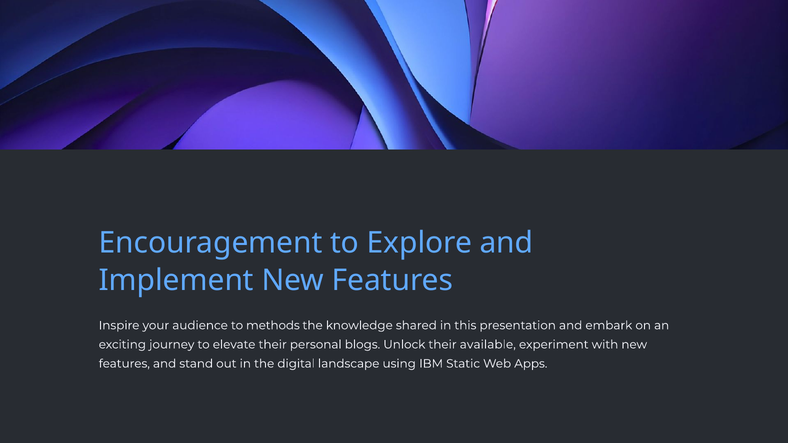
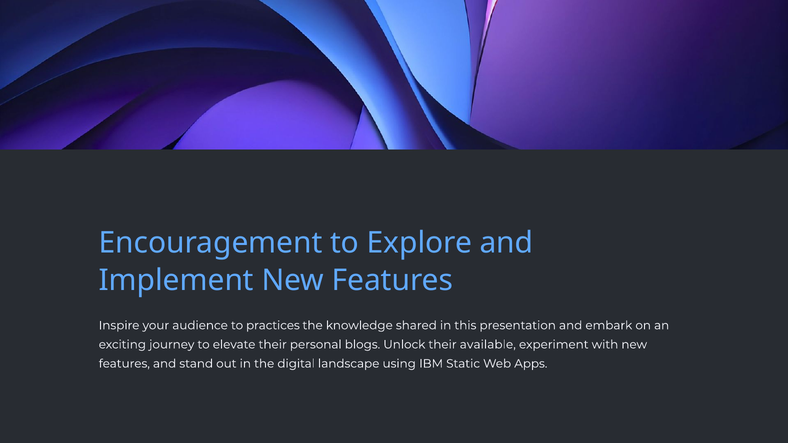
methods: methods -> practices (273, 326)
